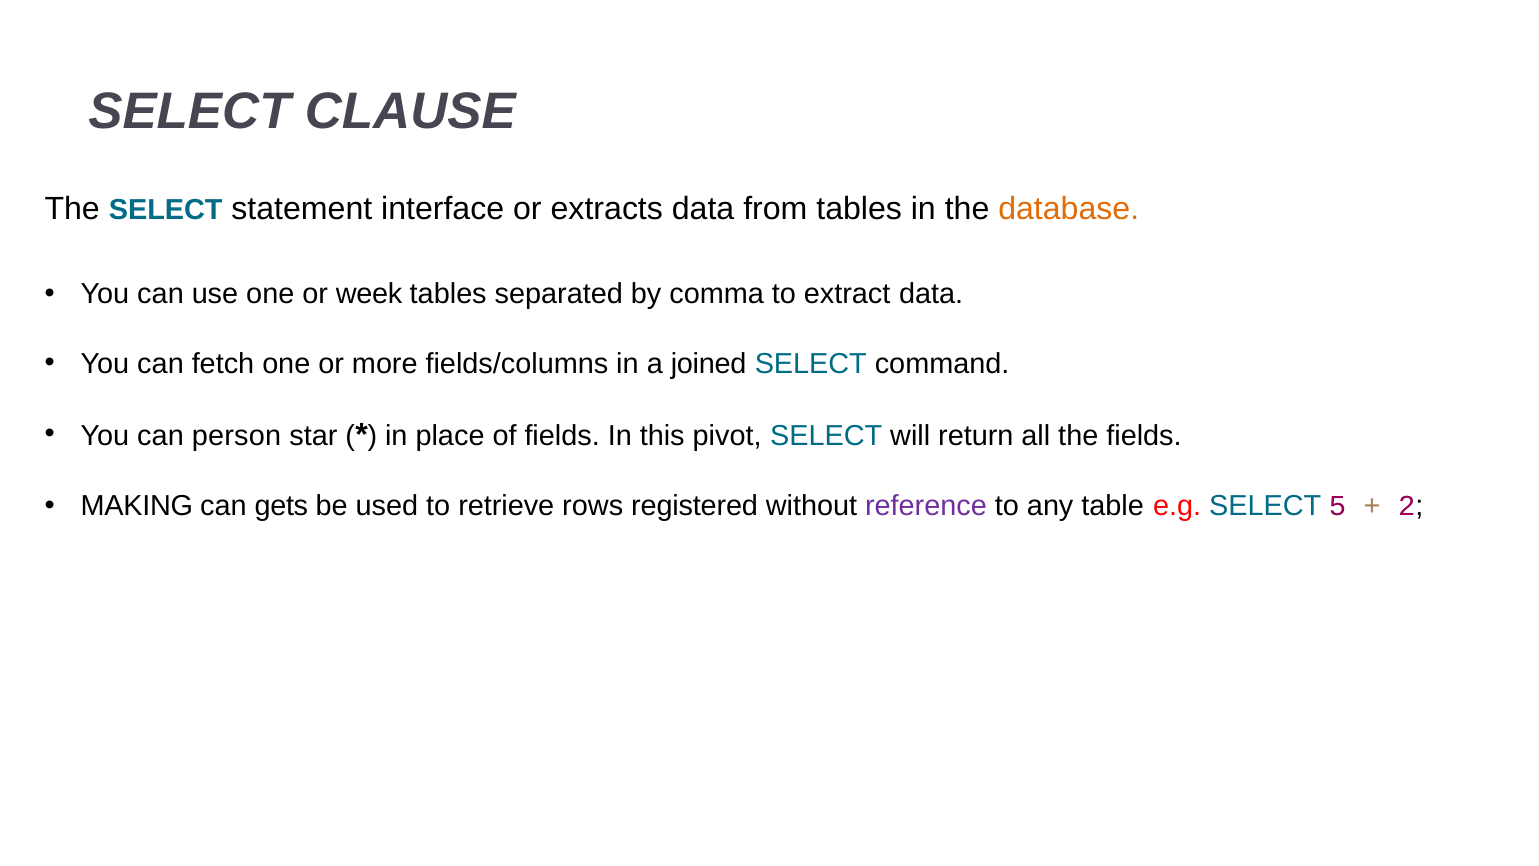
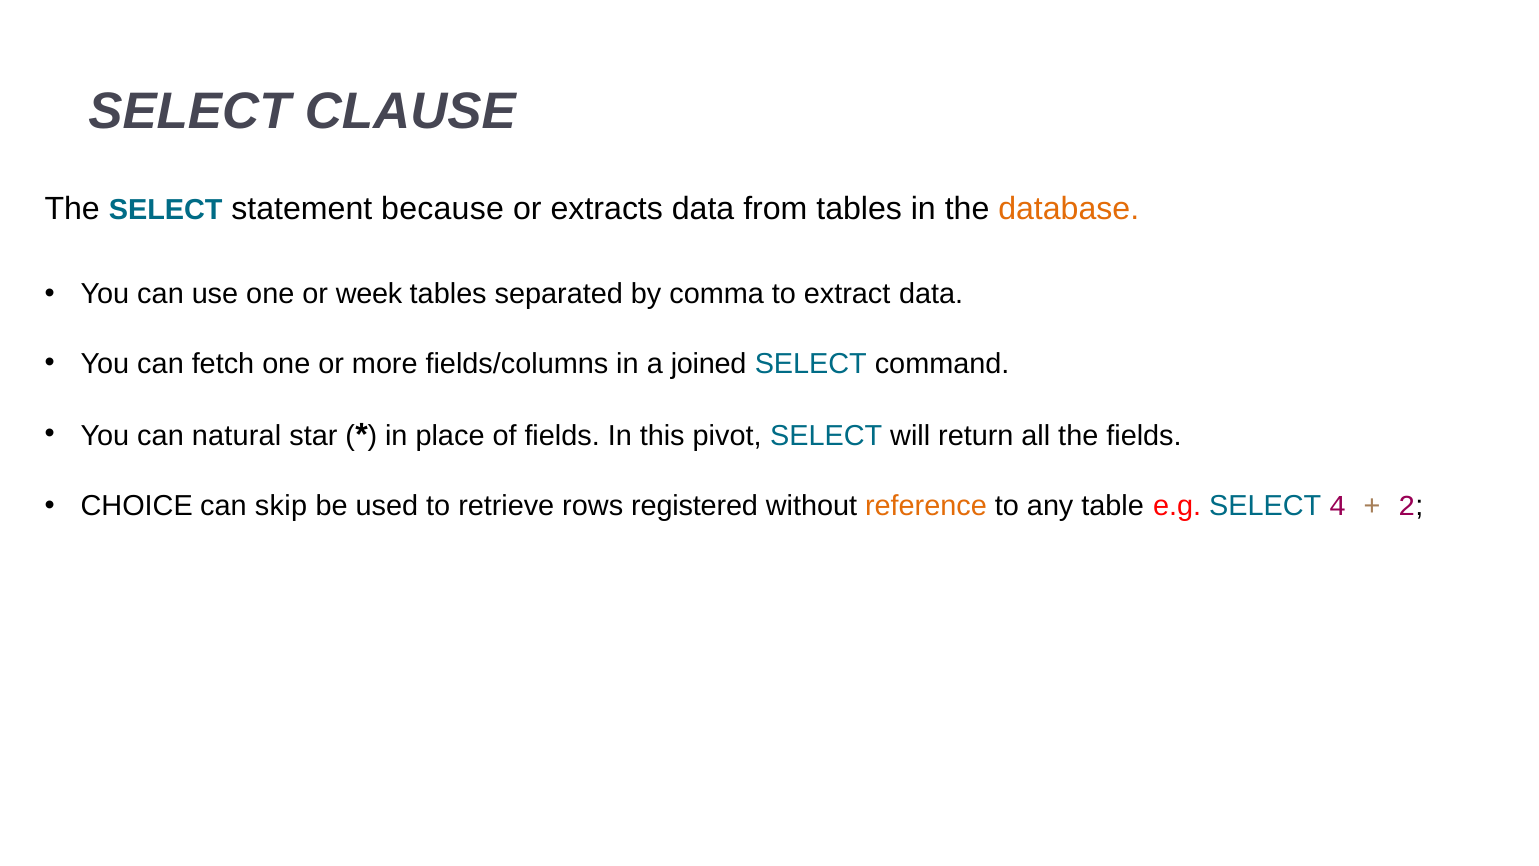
interface: interface -> because (443, 209)
person: person -> natural (237, 436)
MAKING: MAKING -> CHOICE (137, 506)
gets: gets -> skip (281, 506)
reference colour: purple -> orange (926, 506)
5: 5 -> 4 (1337, 506)
